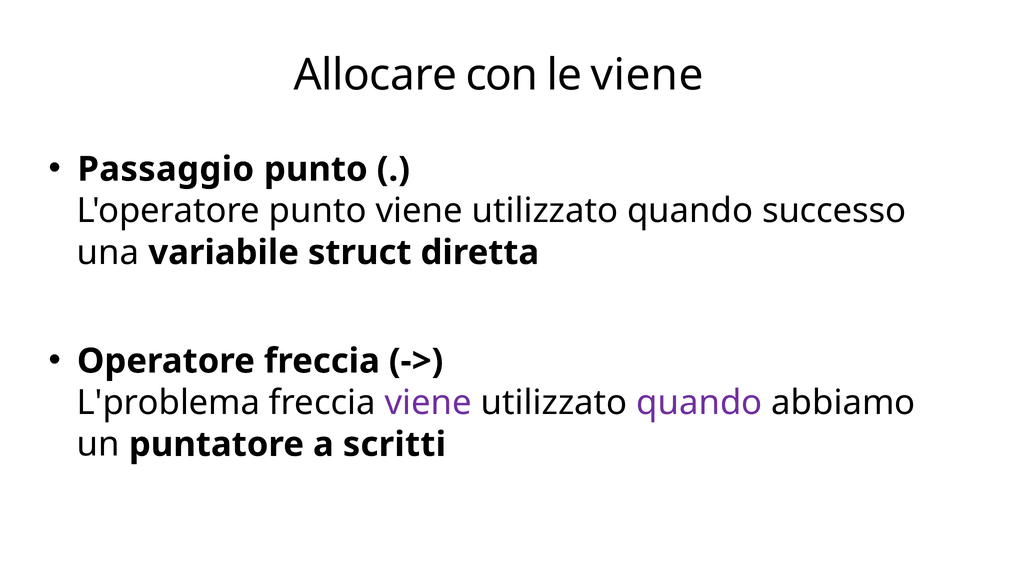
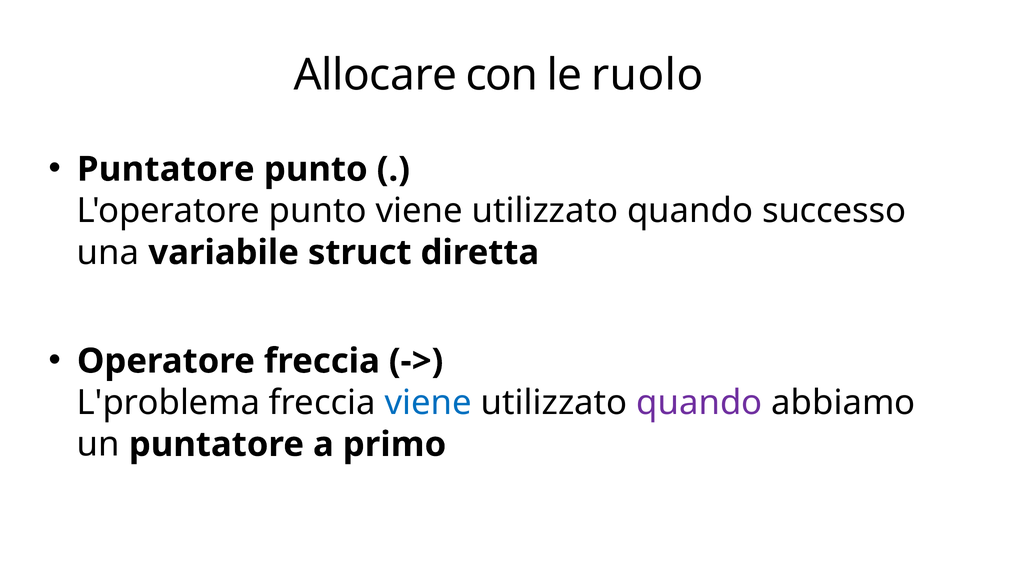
le viene: viene -> ruolo (647, 75)
Passaggio: Passaggio -> Puntatore (166, 169)
viene colour: purple -> blue (428, 403)
scritti: scritti -> primo (395, 445)
